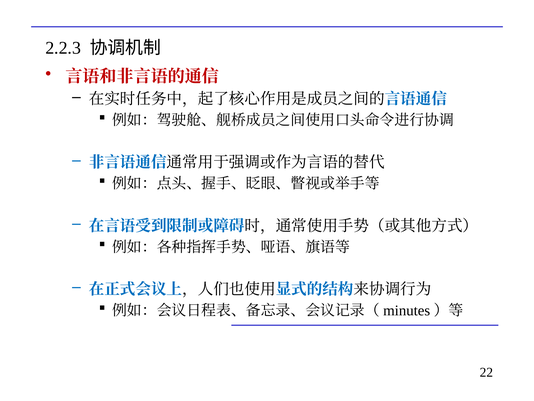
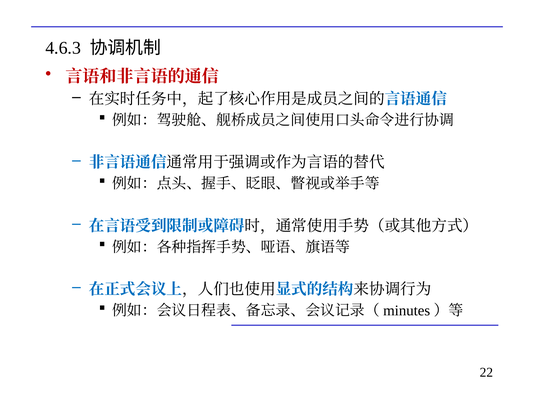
2.2.3: 2.2.3 -> 4.6.3 (63, 48)
